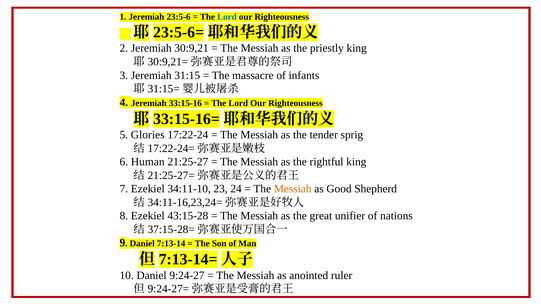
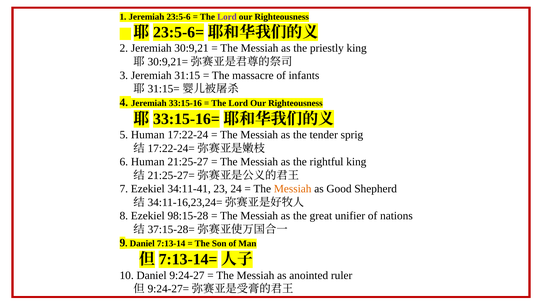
Lord colour: blue -> purple (227, 17)
5 Glories: Glories -> Human (148, 135)
34:11-10: 34:11-10 -> 34:11-41 (189, 189)
43:15-28: 43:15-28 -> 98:15-28 (188, 216)
